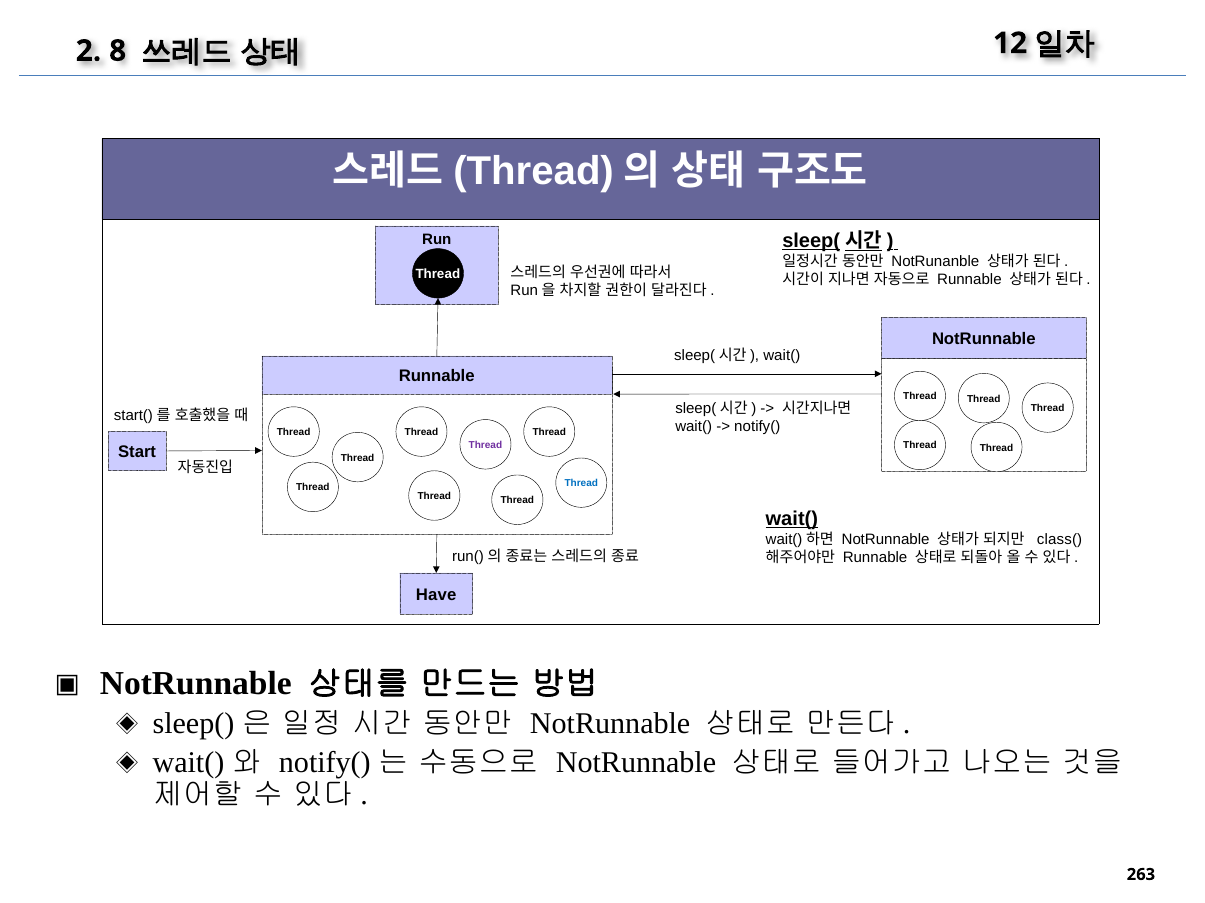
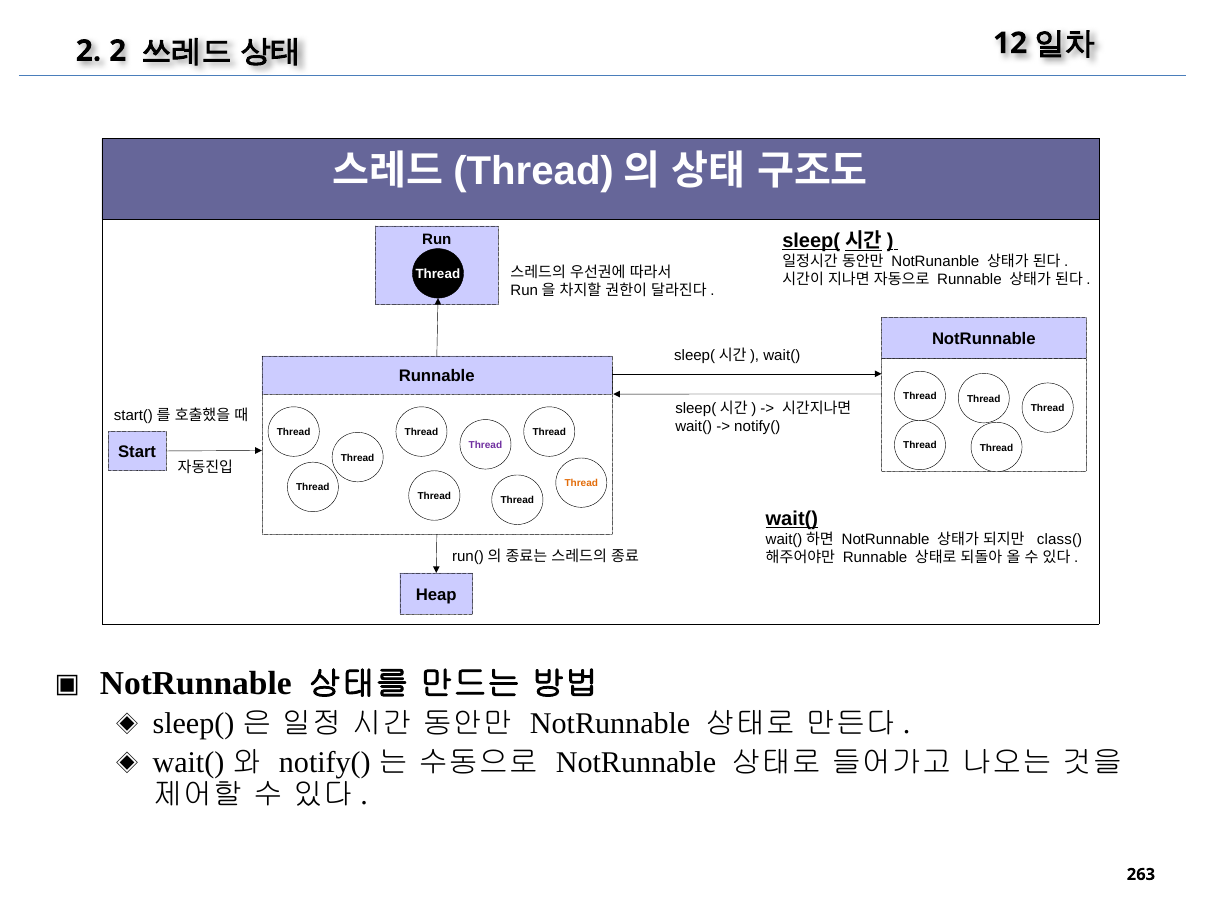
2 8: 8 -> 2 (118, 51)
Thread colour: blue -> orange (581, 484)
Have: Have -> Heap (436, 595)
